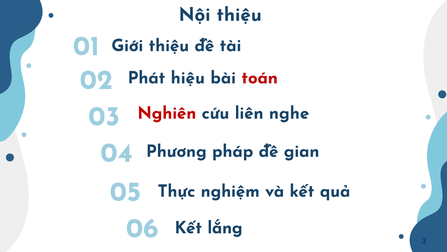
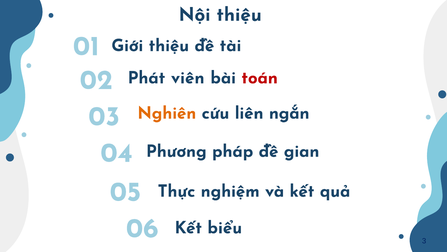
hiệu: hiệu -> viên (188, 78)
Nghiên colour: red -> orange (167, 113)
nghe: nghe -> ngắn (289, 113)
lắng: lắng -> biểu (225, 227)
